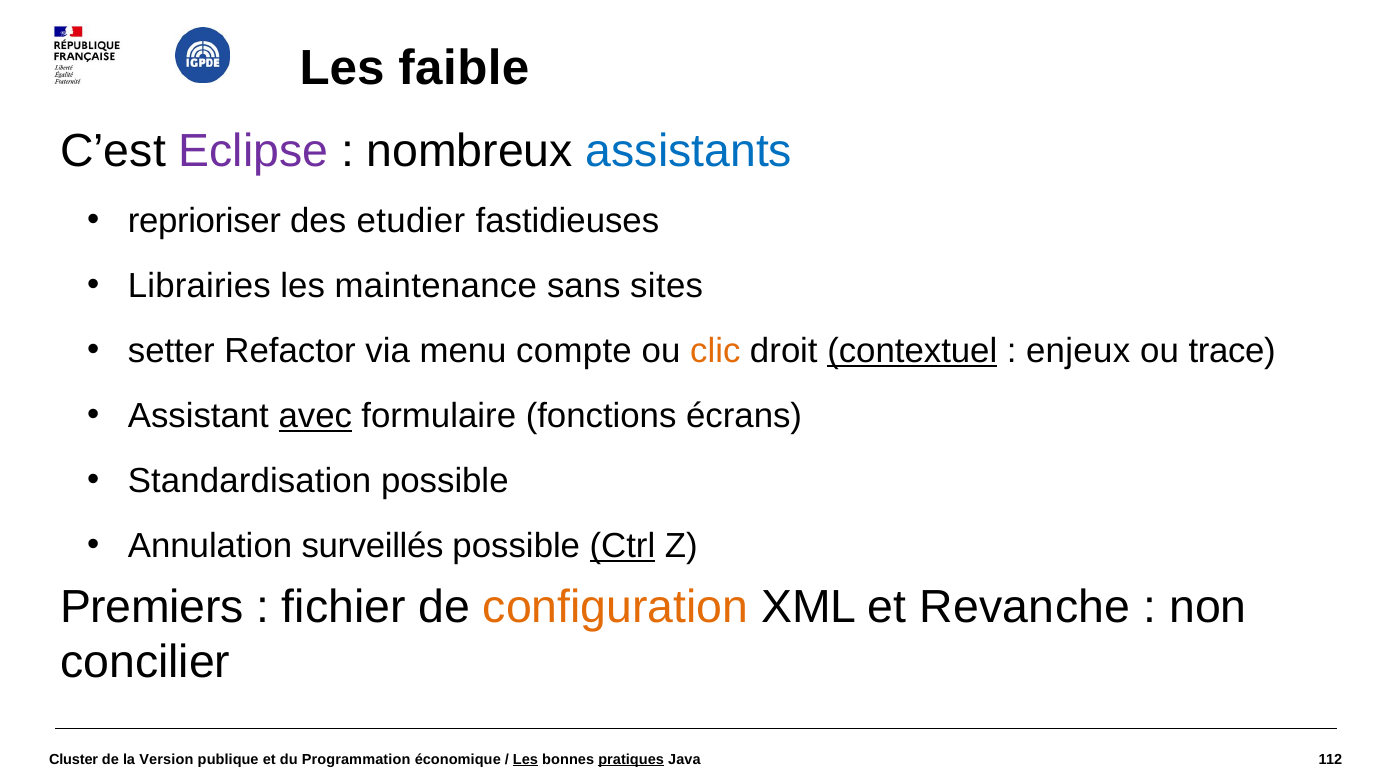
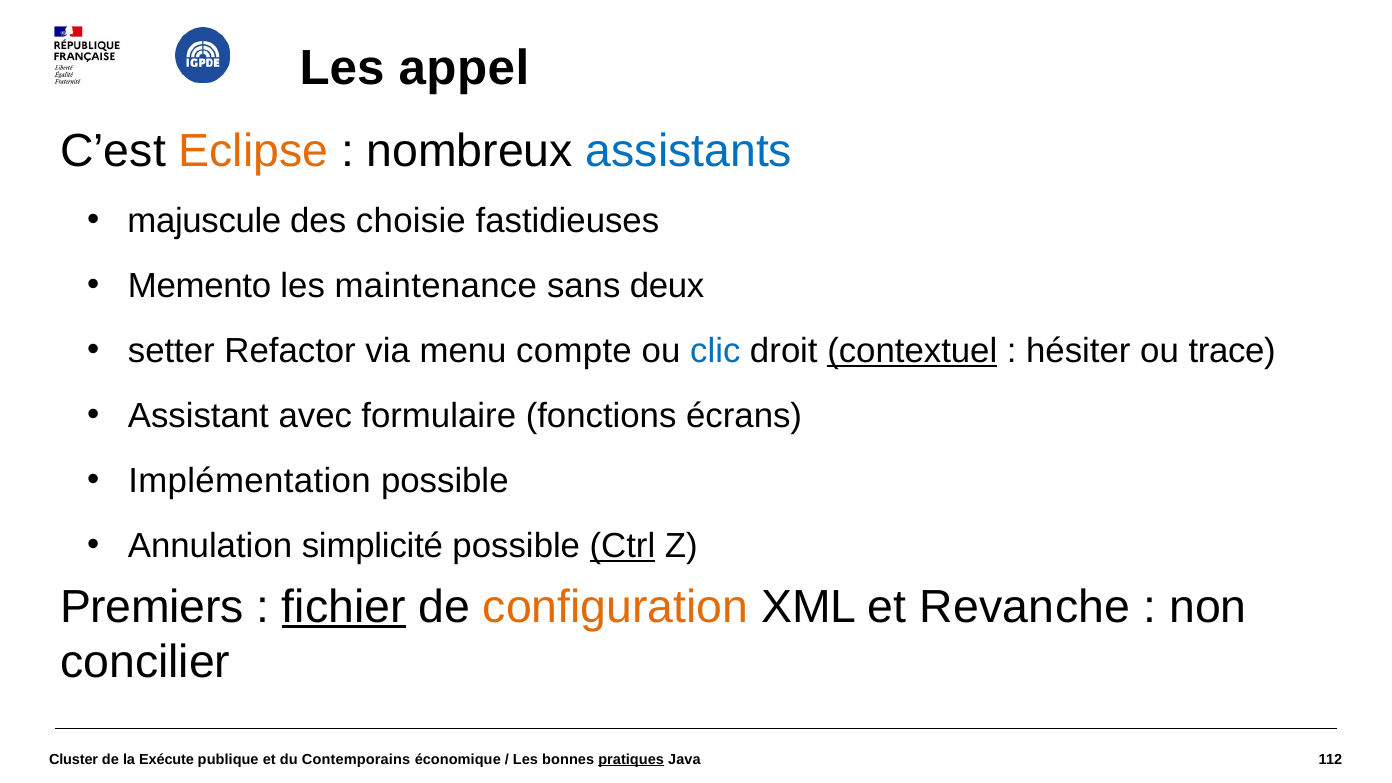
faible: faible -> appel (464, 68)
Eclipse colour: purple -> orange (253, 152)
reprioriser: reprioriser -> majuscule (204, 221)
etudier: etudier -> choisie (411, 221)
Librairies: Librairies -> Memento (200, 286)
sites: sites -> deux (667, 286)
clic colour: orange -> blue (715, 351)
enjeux: enjeux -> hésiter (1078, 351)
avec underline: present -> none (315, 416)
Standardisation: Standardisation -> Implémentation (249, 481)
surveillés: surveillés -> simplicité (372, 546)
fichier underline: none -> present (344, 607)
Version: Version -> Exécute (167, 759)
Programmation: Programmation -> Contemporains (356, 759)
Les underline: present -> none (525, 759)
